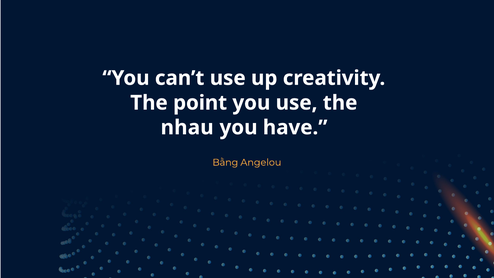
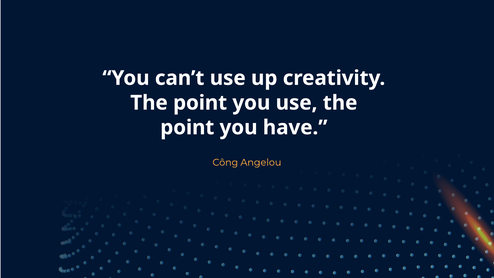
nhau: nhau -> point (187, 127)
Bằng: Bằng -> Công (225, 162)
